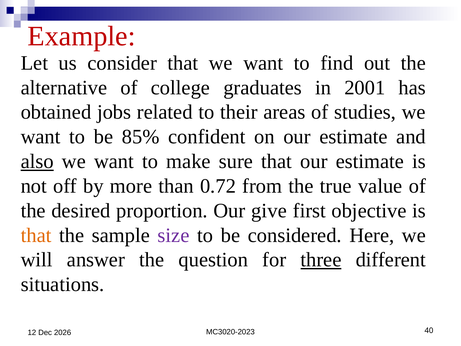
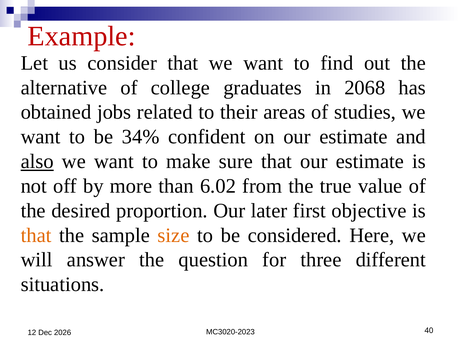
2001: 2001 -> 2068 (365, 88)
85%: 85% -> 34% (141, 137)
0.72: 0.72 -> 6.02 (218, 186)
give: give -> later (269, 210)
size colour: purple -> orange (174, 235)
three underline: present -> none (321, 260)
